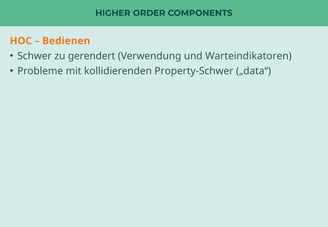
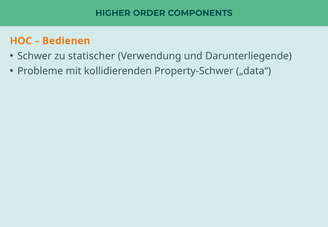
gerendert: gerendert -> statischer (92, 56)
Warteindikatoren: Warteindikatoren -> Darunterliegende (248, 56)
